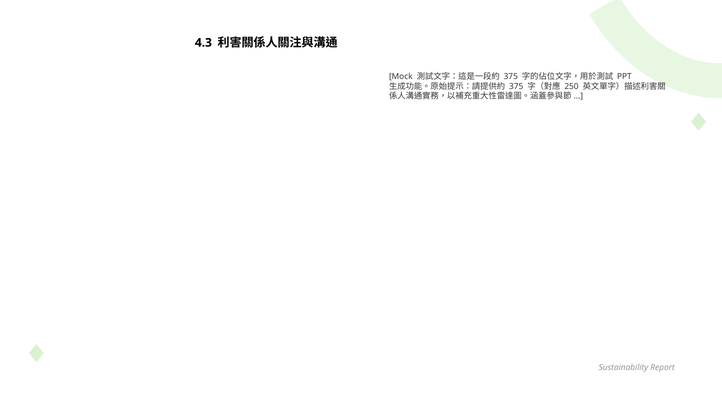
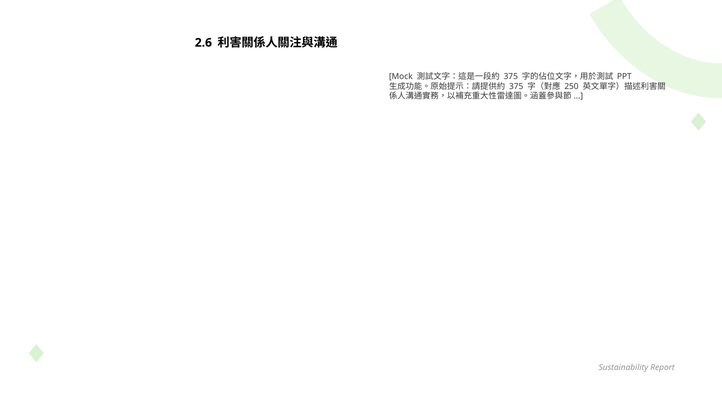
4.3: 4.3 -> 2.6 (203, 43)
